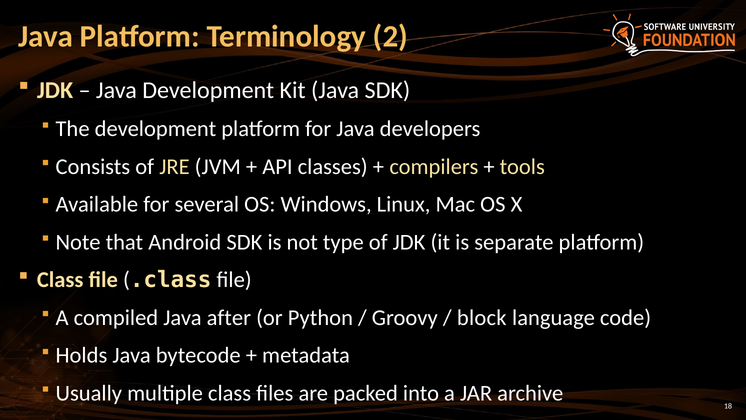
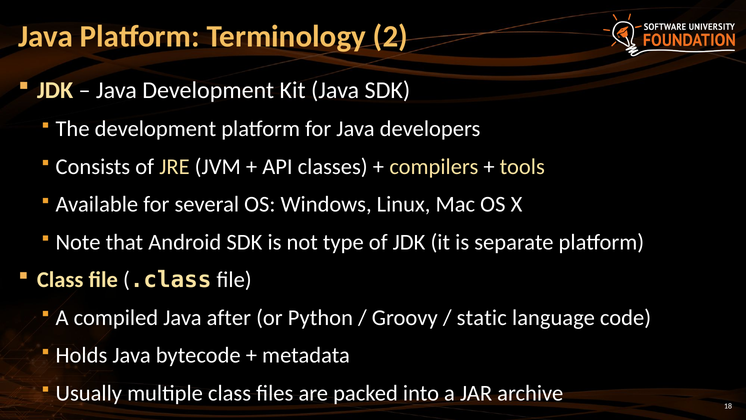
block: block -> static (482, 318)
